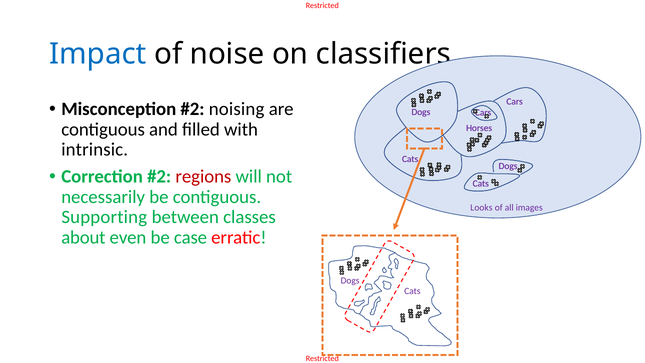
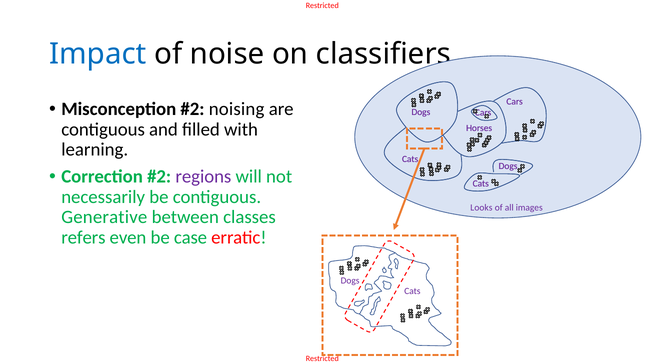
intrinsic: intrinsic -> learning (95, 150)
regions colour: red -> purple (203, 177)
Supporting: Supporting -> Generative (104, 217)
about: about -> refers (83, 237)
